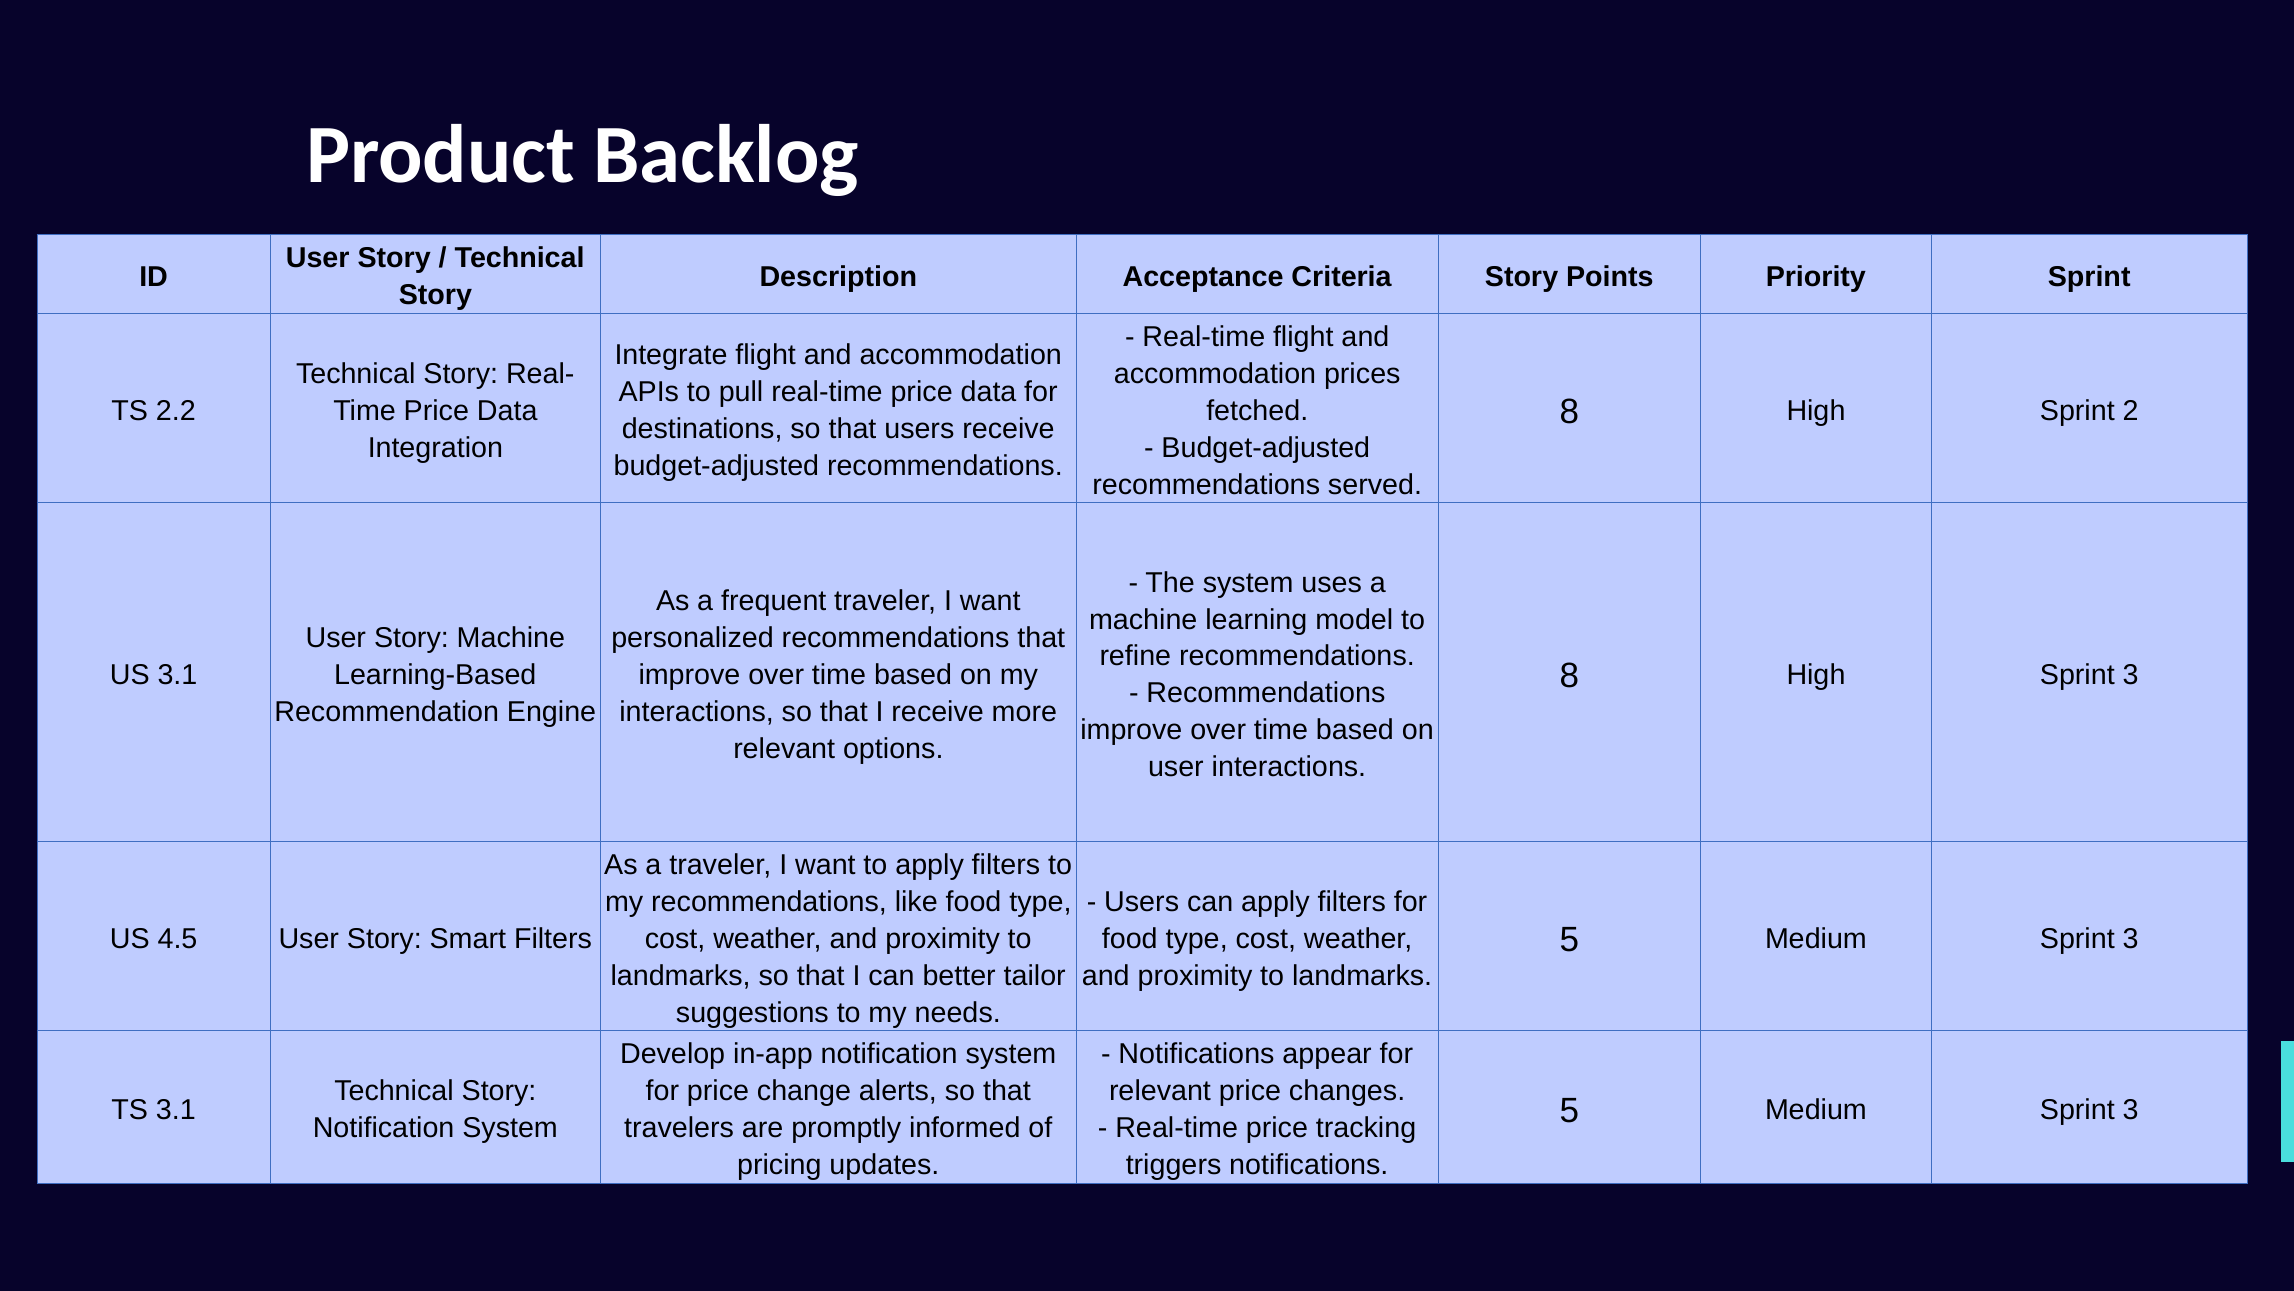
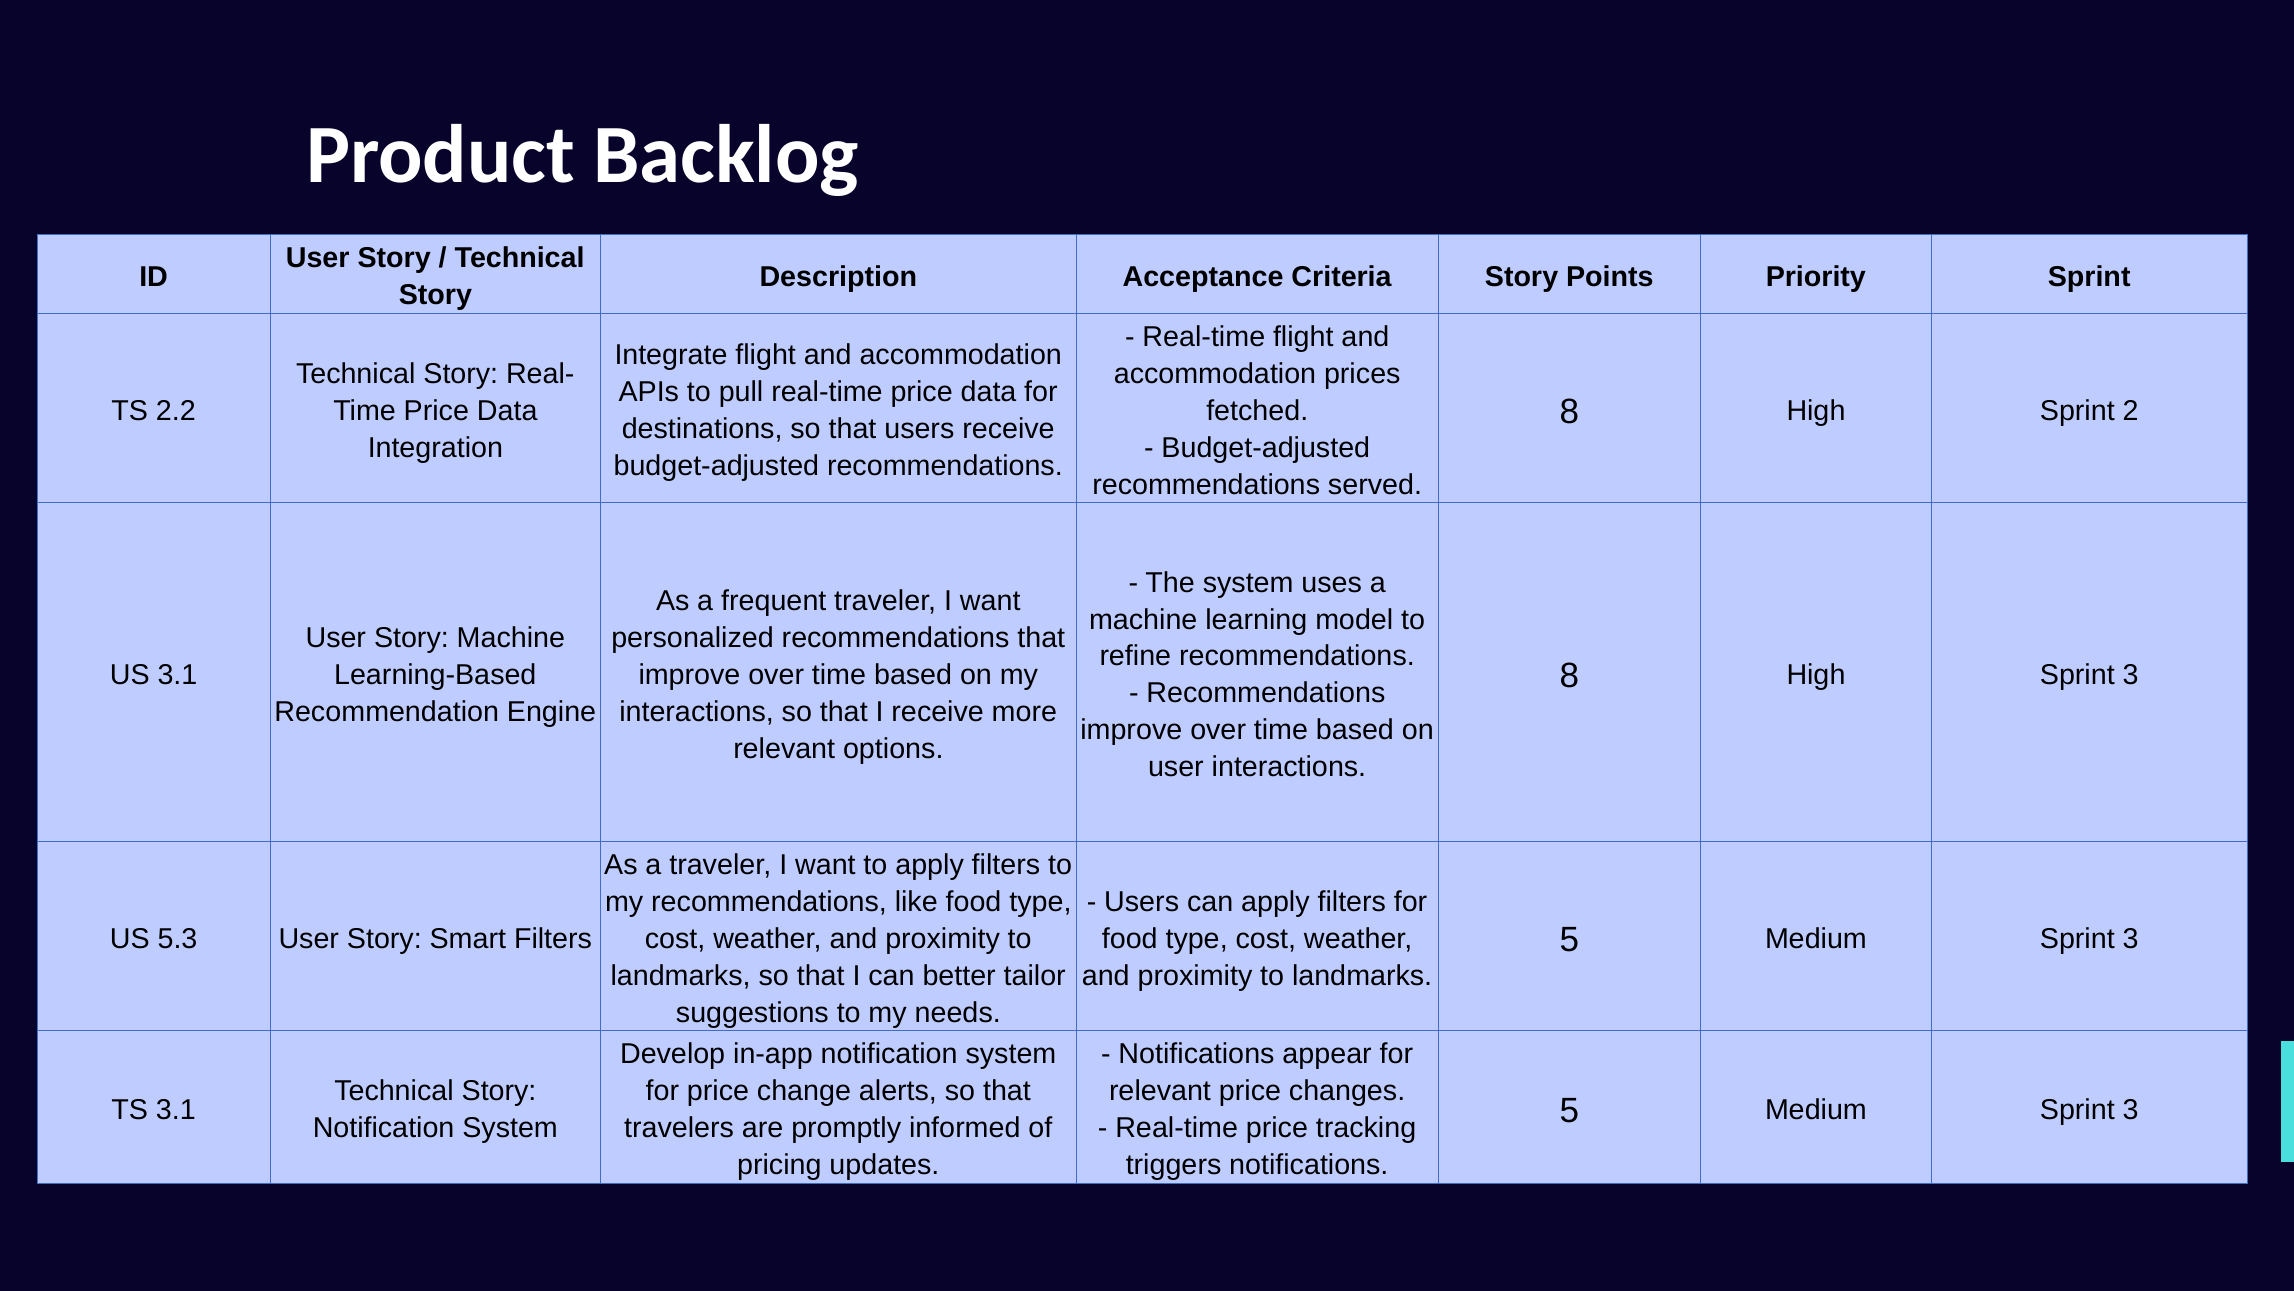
4.5: 4.5 -> 5.3 (178, 939)
